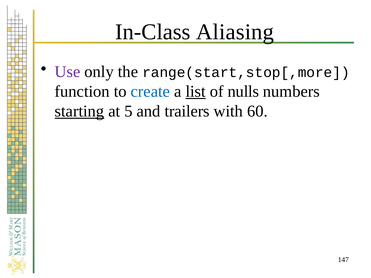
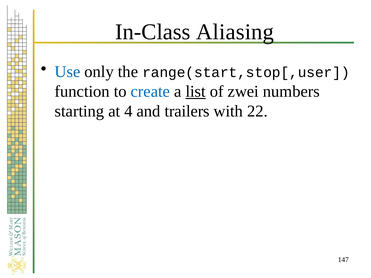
Use colour: purple -> blue (68, 72)
range(start,stop[,more: range(start,stop[,more -> range(start,stop[,user (246, 72)
nulls: nulls -> zwei (243, 91)
starting underline: present -> none (79, 111)
5: 5 -> 4 (128, 111)
60: 60 -> 22 (257, 111)
